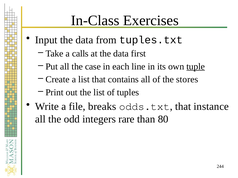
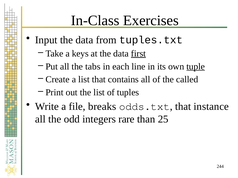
calls: calls -> keys (80, 54)
first underline: none -> present (138, 54)
case: case -> tabs (93, 67)
stores: stores -> called (187, 80)
80: 80 -> 25 (163, 119)
